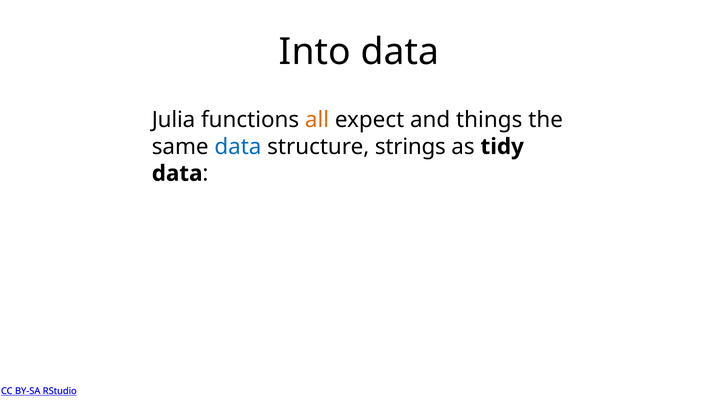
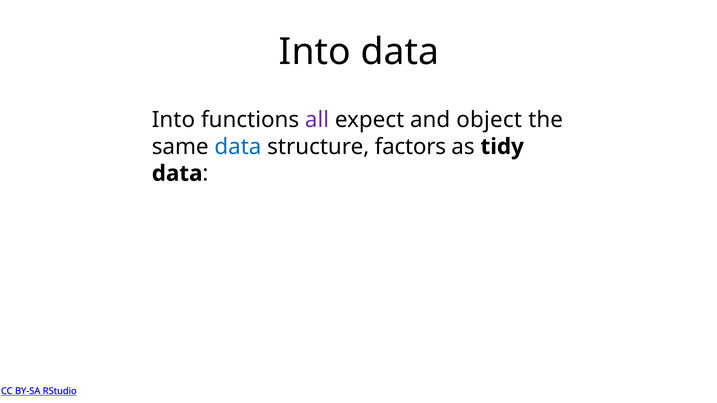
Julia: Julia -> Into (173, 120)
all colour: orange -> purple (317, 120)
things: things -> object (489, 120)
strings: strings -> factors (410, 147)
